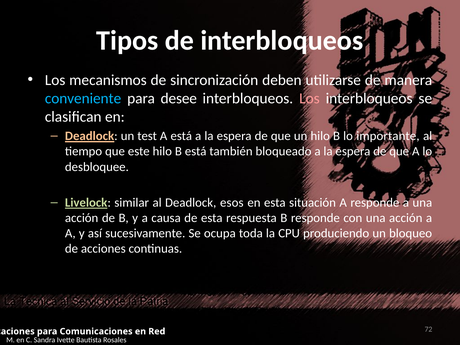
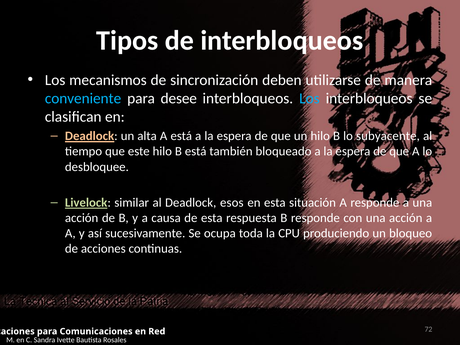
Los colour: pink -> light blue (309, 98)
test: test -> alta (147, 136)
importante: importante -> subyacente (388, 136)
